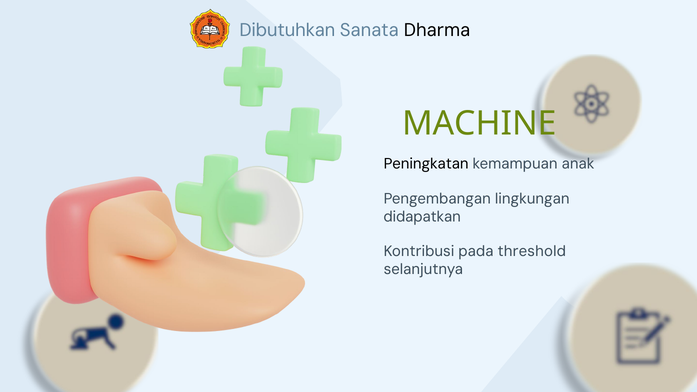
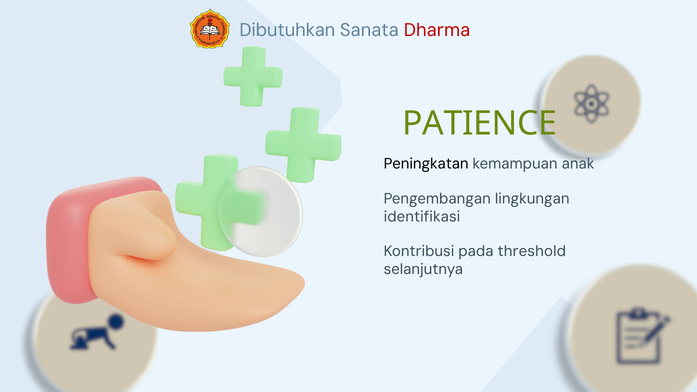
Dharma colour: black -> red (437, 30)
MACHINE: MACHINE -> PATIENCE (480, 124)
didapatkan: didapatkan -> identifikasi (422, 217)
